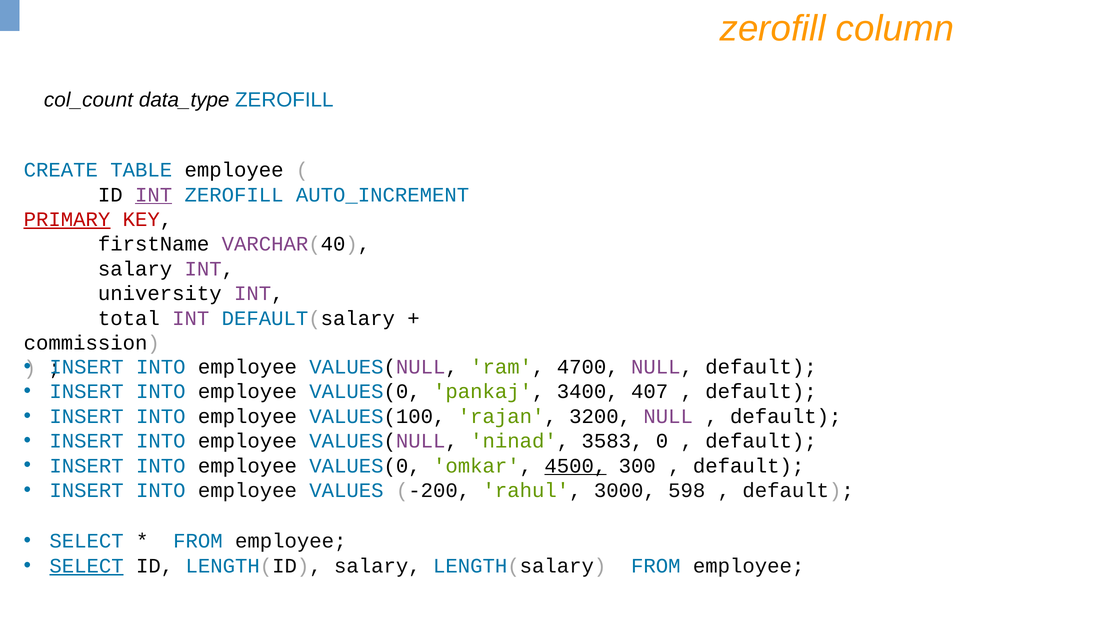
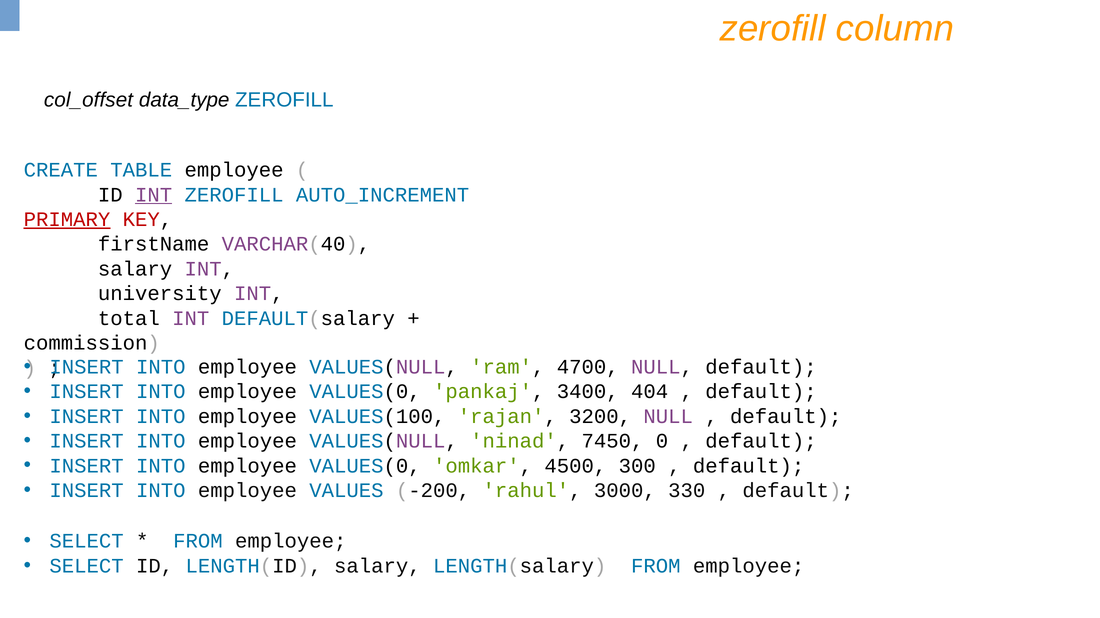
col_count: col_count -> col_offset (89, 100)
407: 407 -> 404 (650, 392)
3583: 3583 -> 7450 (613, 442)
4500 underline: present -> none (575, 466)
598: 598 -> 330 (687, 491)
SELECT underline: present -> none (87, 567)
